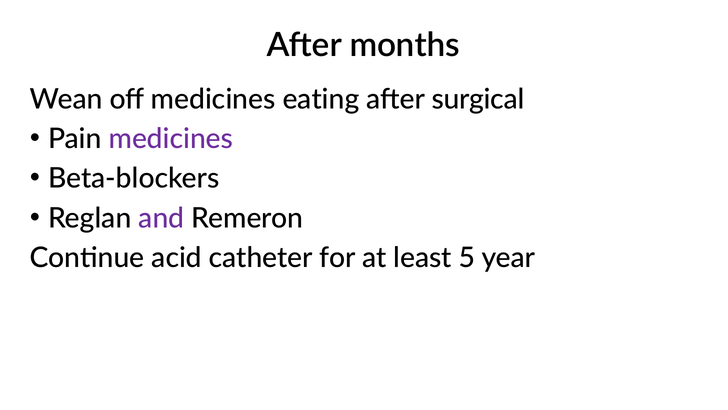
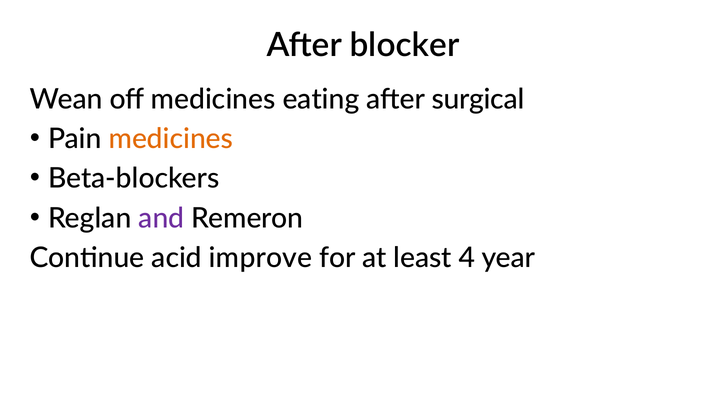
months: months -> blocker (404, 45)
medicines colour: purple -> orange (171, 139)
catheter: catheter -> improve (261, 258)
5: 5 -> 4 (467, 258)
